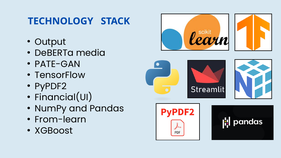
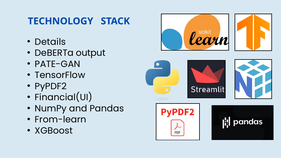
Output: Output -> Details (50, 42)
media: media -> output (91, 53)
